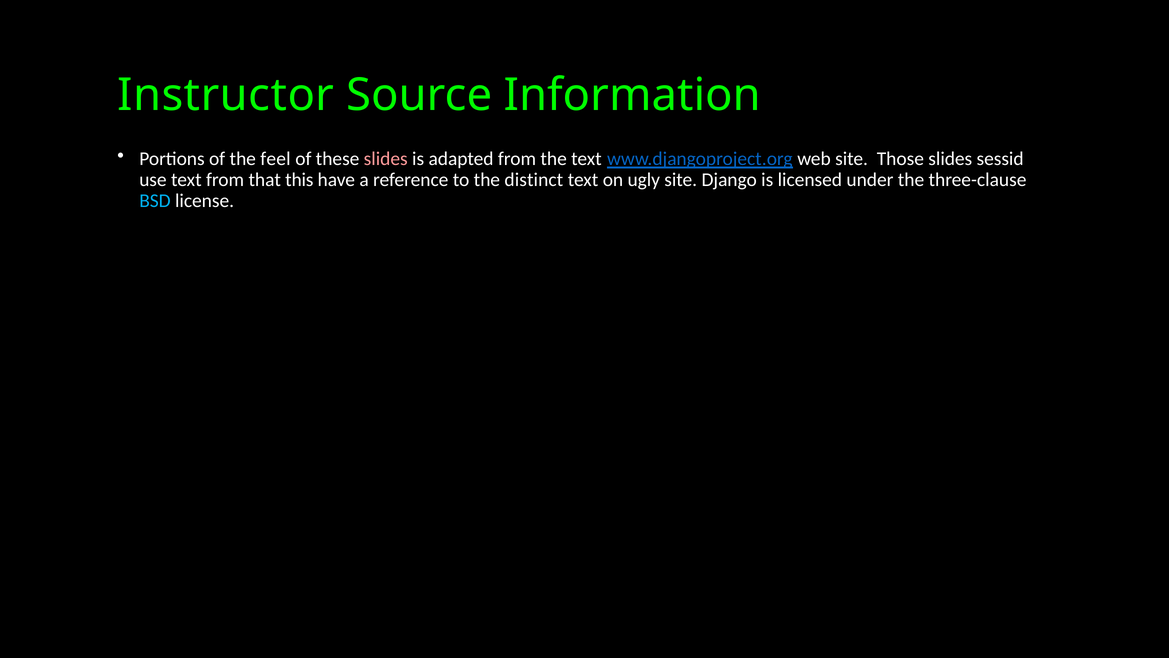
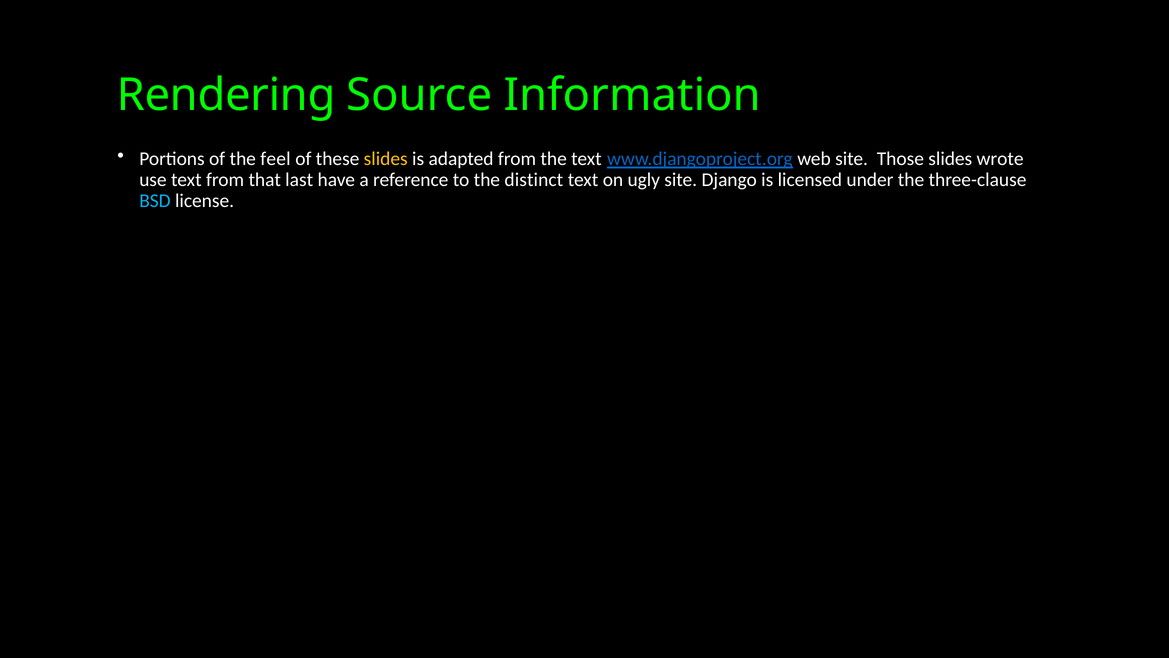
Instructor: Instructor -> Rendering (226, 95)
slides colour: pink -> yellow (386, 159)
sessid: sessid -> wrote (1000, 159)
this: this -> last (299, 180)
